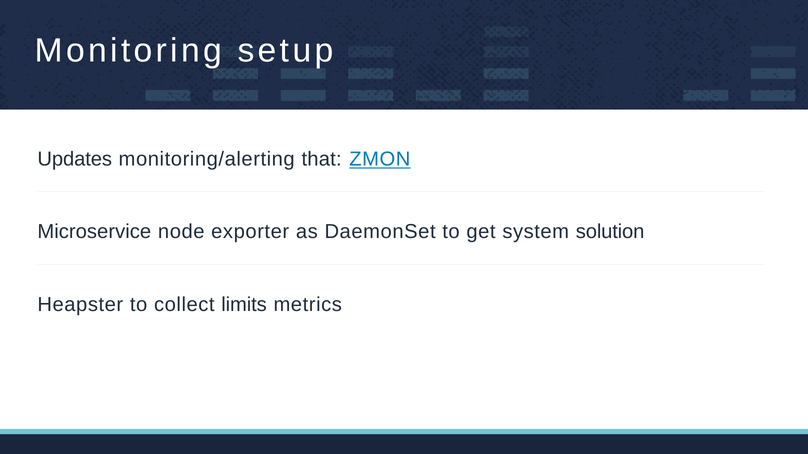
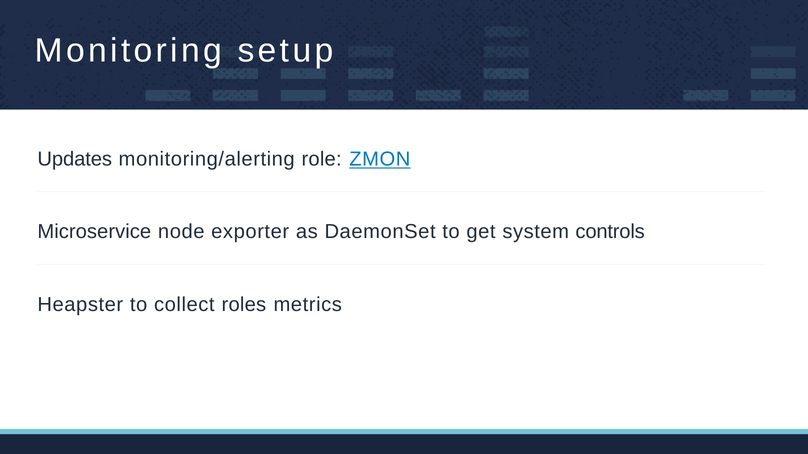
that: that -> role (322, 159)
solution: solution -> controls (610, 232)
limits: limits -> roles (244, 305)
